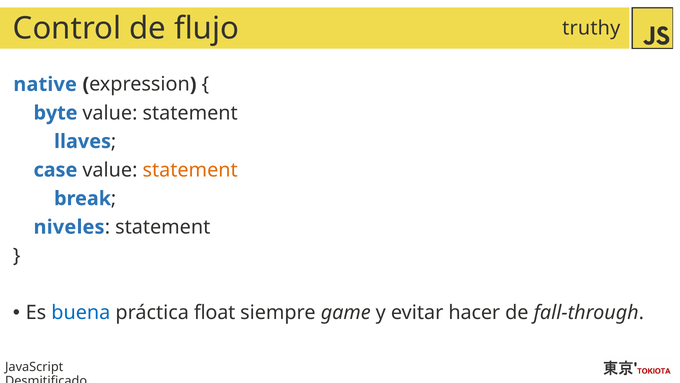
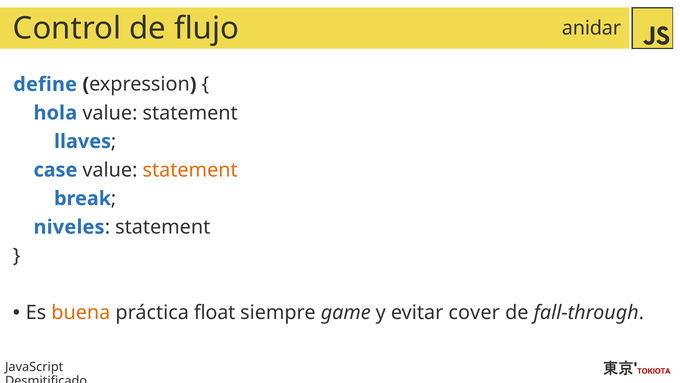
truthy: truthy -> anidar (591, 28)
native: native -> define (45, 84)
byte: byte -> hola (55, 113)
buena colour: blue -> orange (81, 312)
hacer: hacer -> cover (474, 312)
